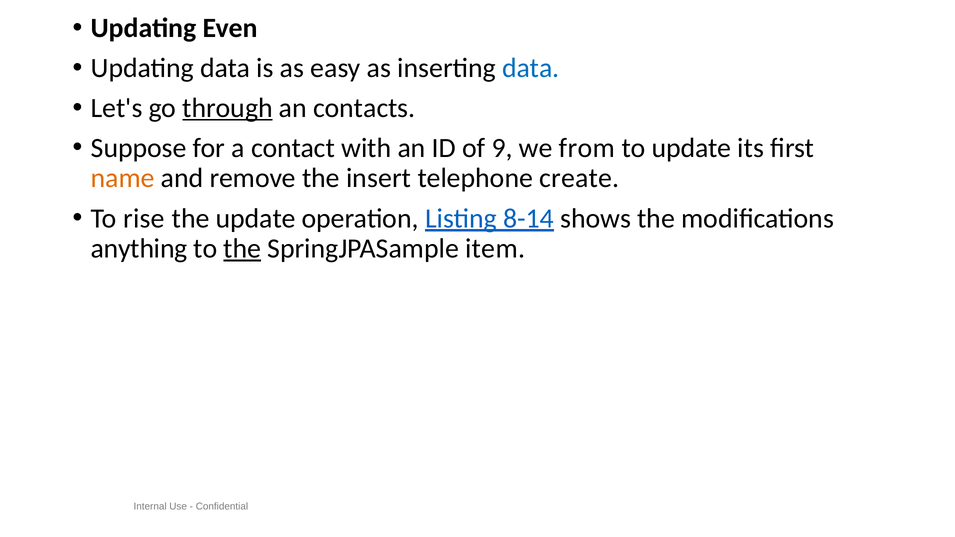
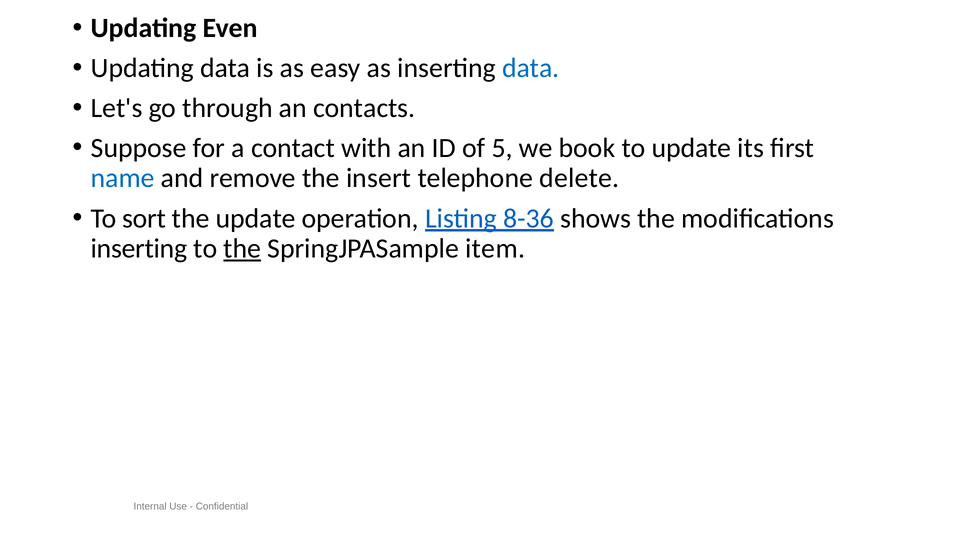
through underline: present -> none (228, 108)
9: 9 -> 5 (502, 148)
from: from -> book (587, 148)
name colour: orange -> blue (123, 178)
create: create -> delete (579, 178)
rise: rise -> sort (144, 218)
8-14: 8-14 -> 8-36 (529, 218)
anything: anything -> inserting (139, 249)
